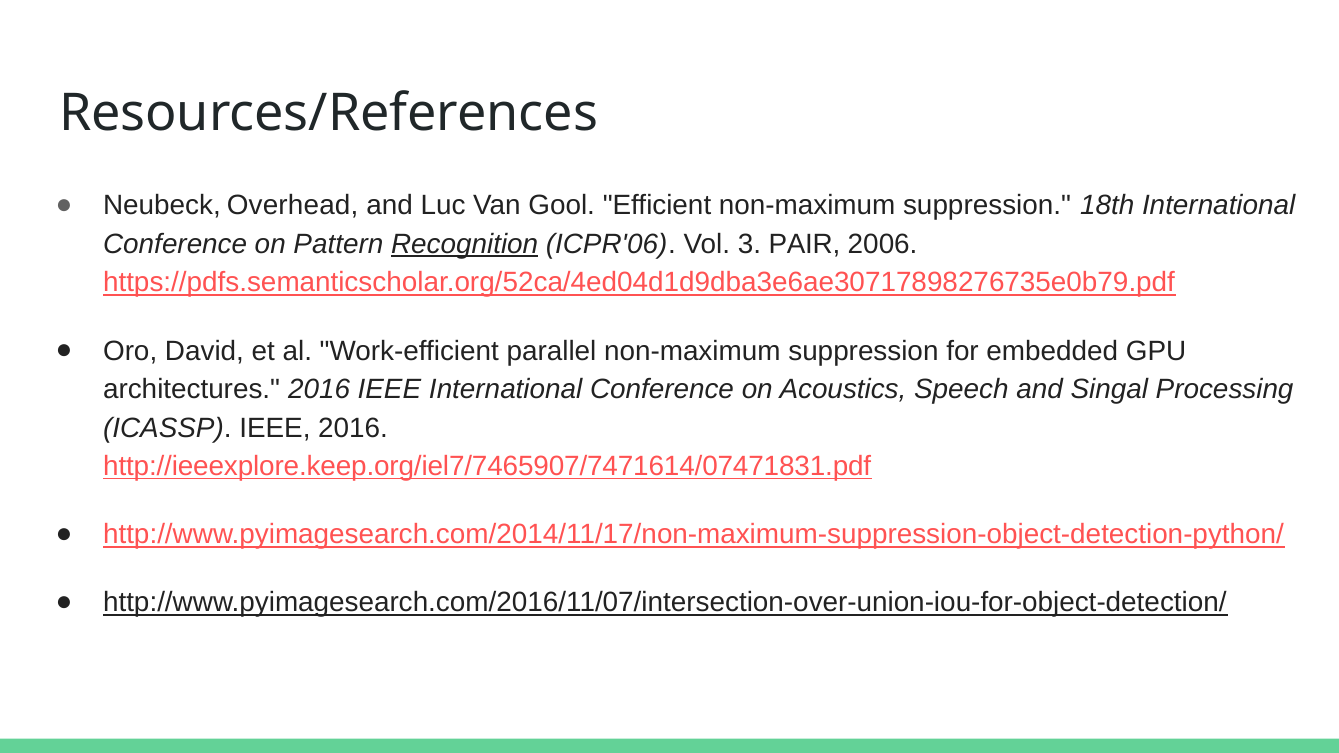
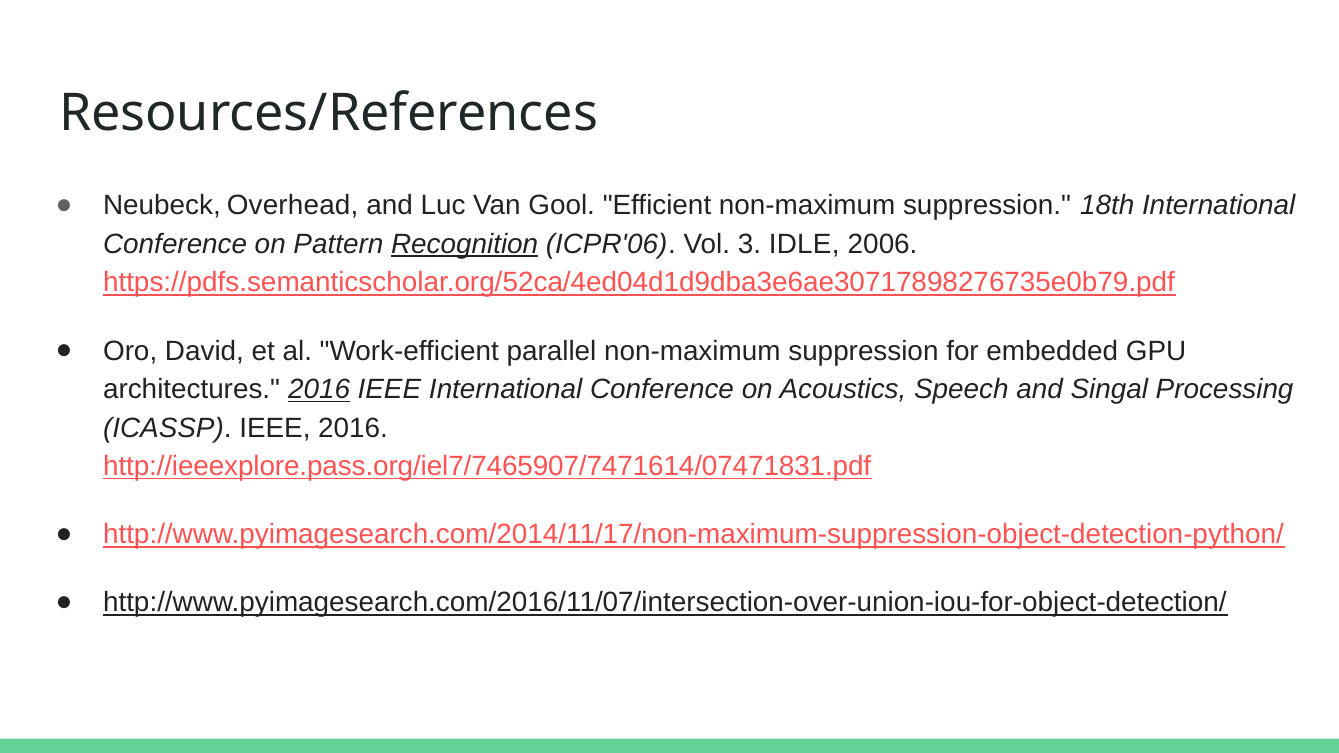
PAIR: PAIR -> IDLE (804, 244)
2016 underline: none -> present (319, 389)
http://ieeexplore.keep.org/iel7/7465907/7471614/07471831.pdf: http://ieeexplore.keep.org/iel7/7465907/7471614/07471831.pdf -> http://ieeexplore.pass.org/iel7/7465907/7471614/07471831.pdf (487, 466)
